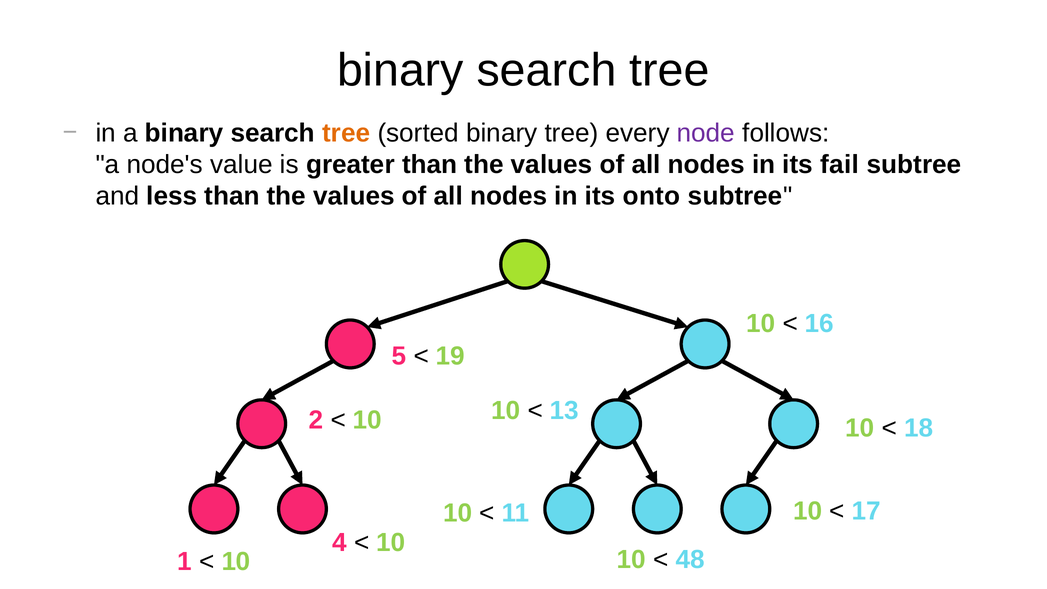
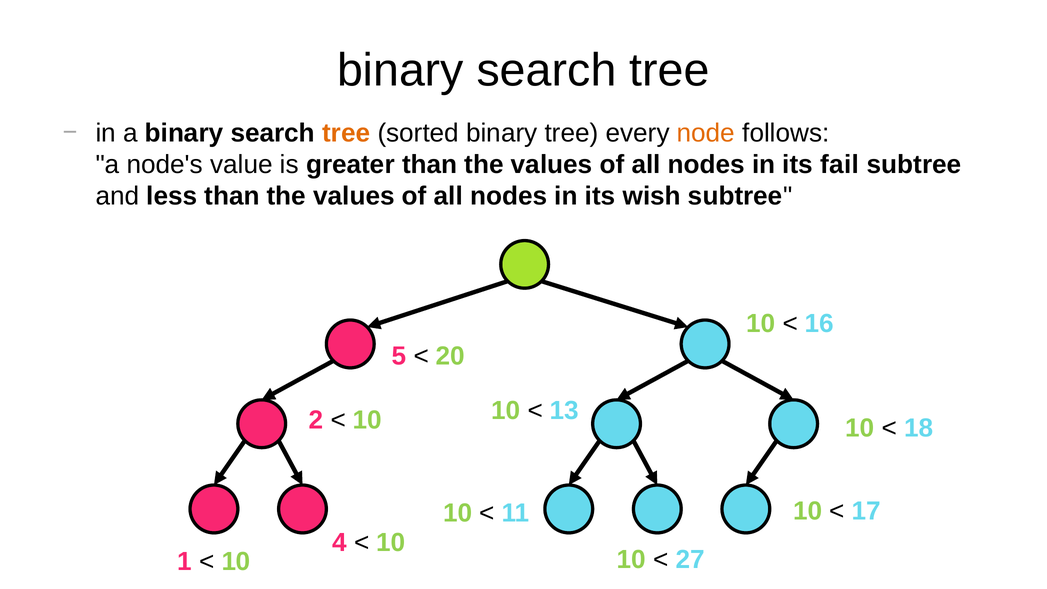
node colour: purple -> orange (706, 133)
onto: onto -> wish (652, 196)
19: 19 -> 20 (450, 356)
48: 48 -> 27 (690, 559)
